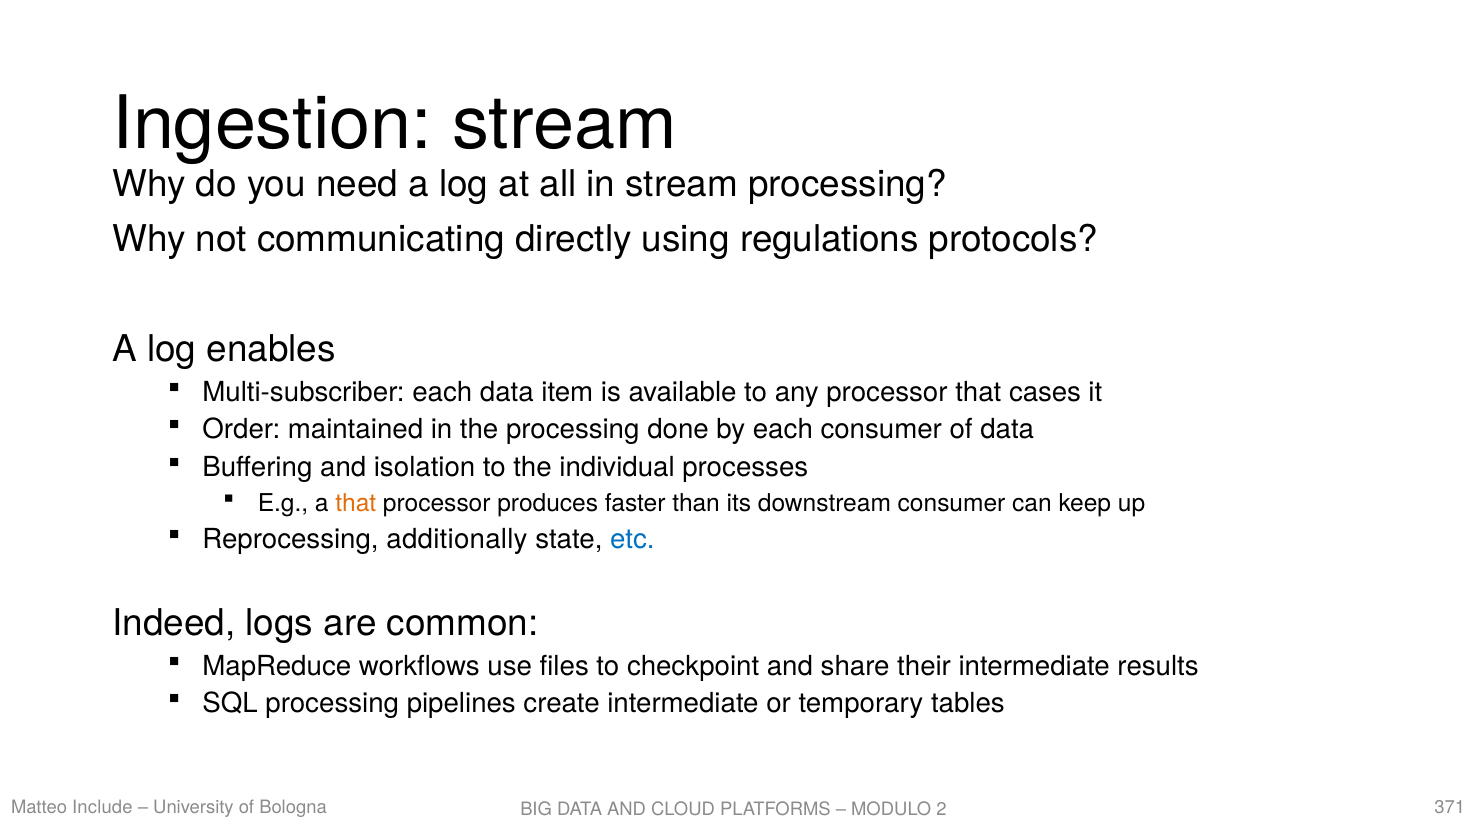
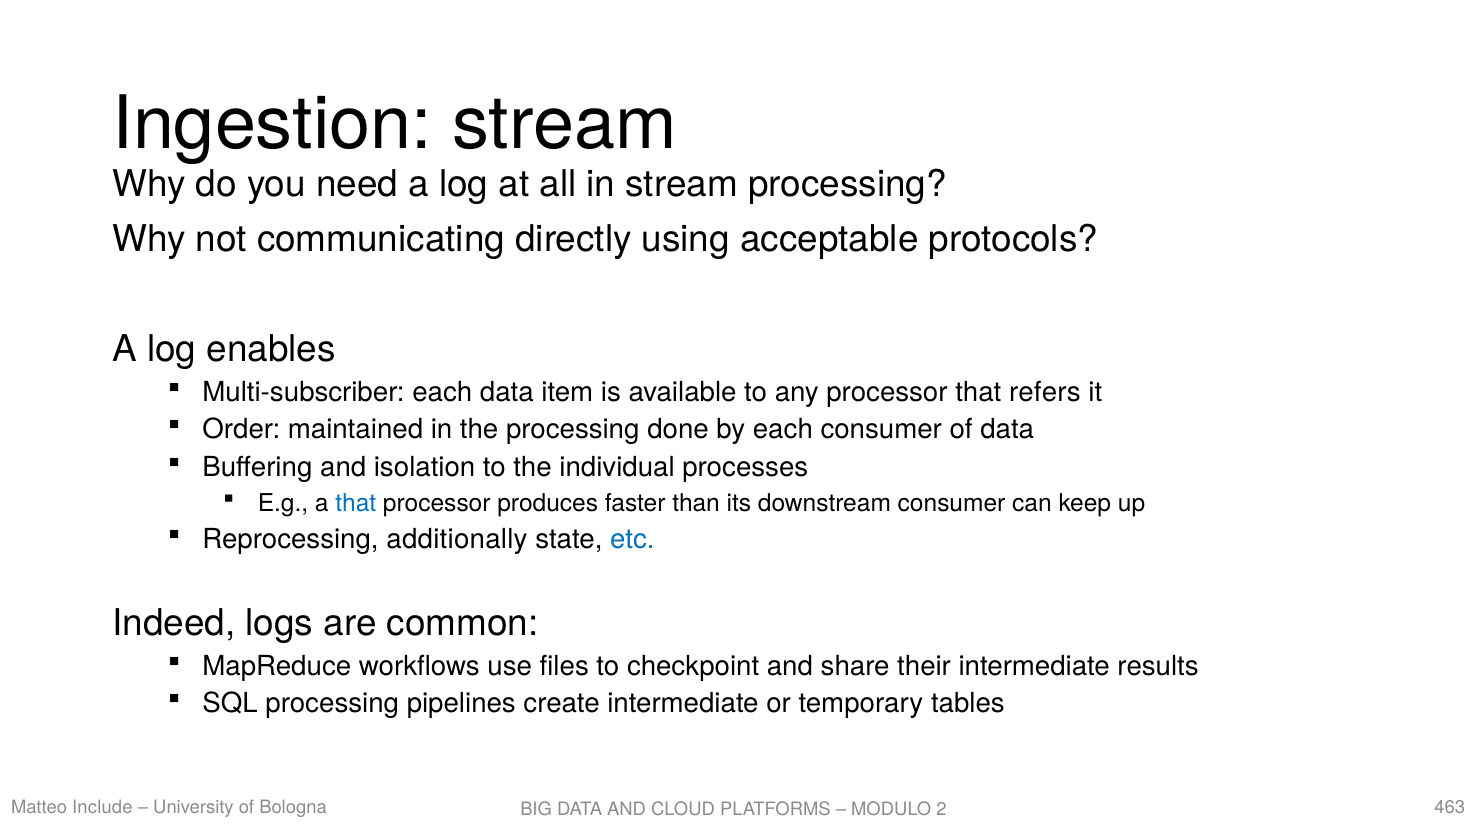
regulations: regulations -> acceptable (829, 239)
cases: cases -> refers (1045, 392)
that colour: orange -> blue (356, 503)
371: 371 -> 463 (1450, 807)
